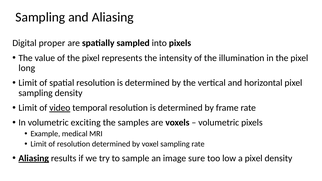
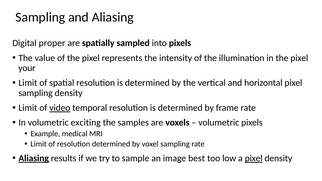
long: long -> your (27, 68)
sure: sure -> best (197, 158)
pixel underline: none -> present (254, 158)
